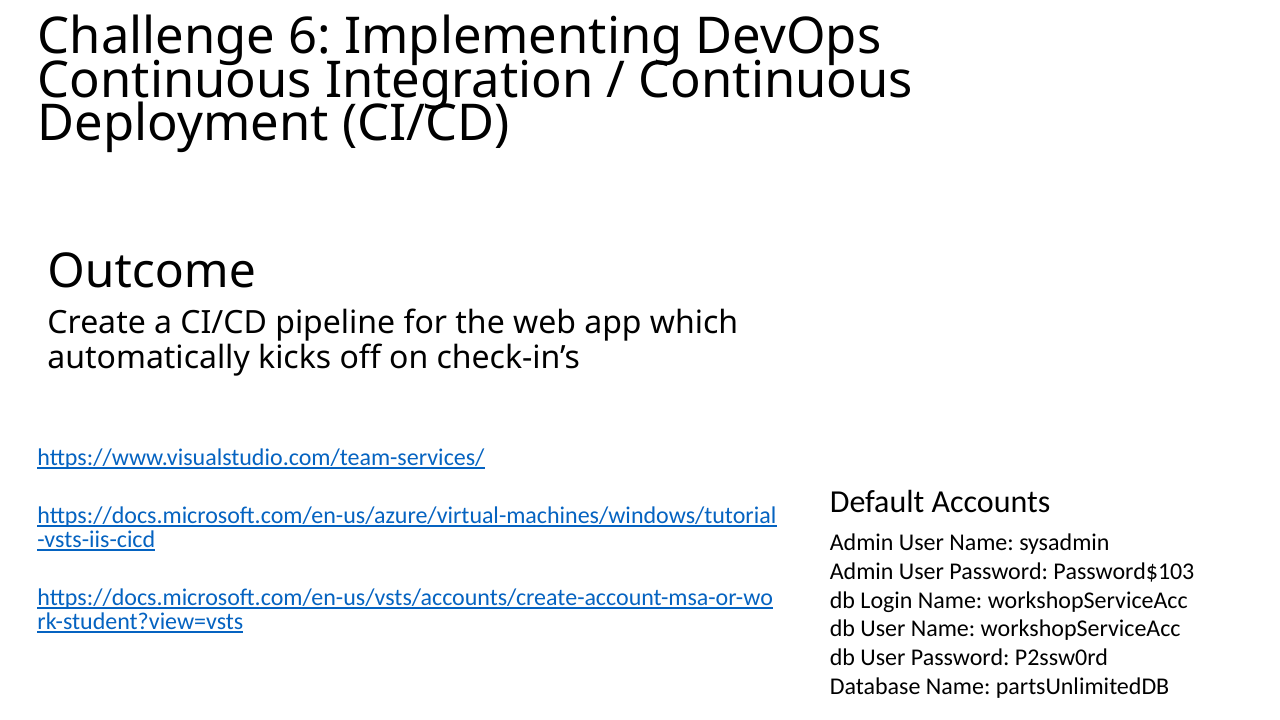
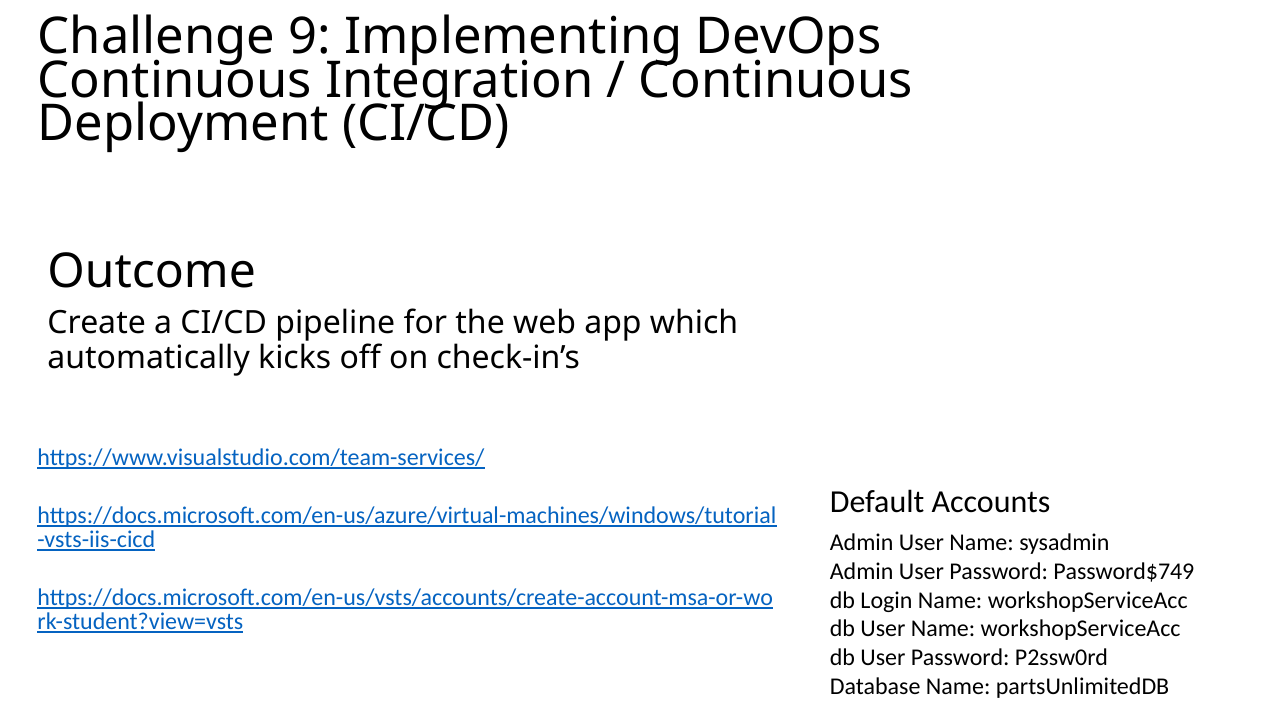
6: 6 -> 9 (310, 37)
Password$103: Password$103 -> Password$749 (1124, 571)
